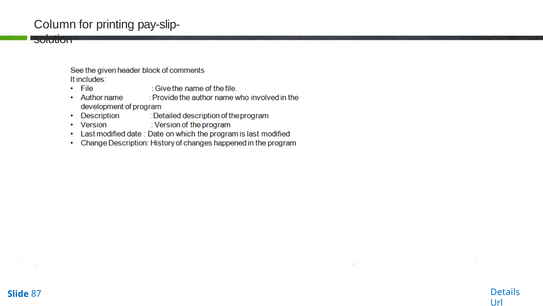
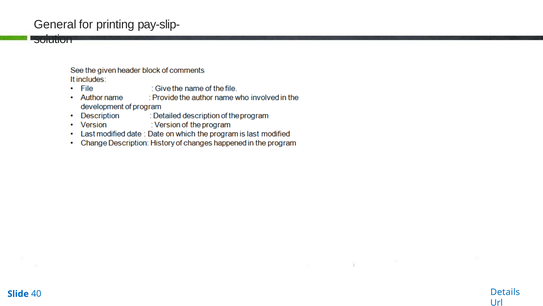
Column: Column -> General (55, 25)
87: 87 -> 40 (36, 294)
